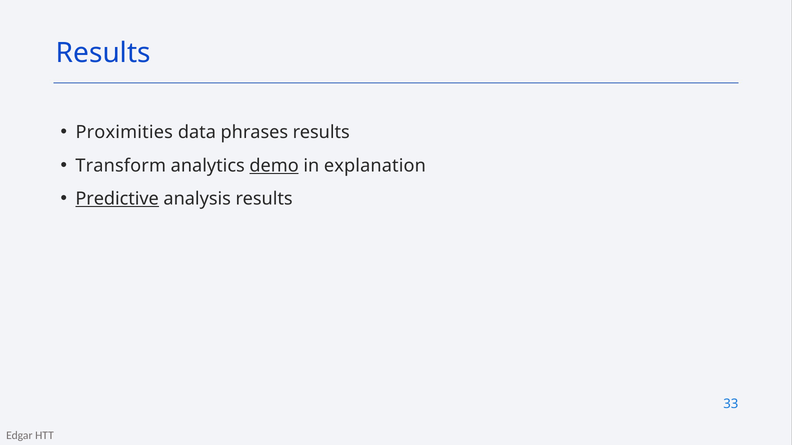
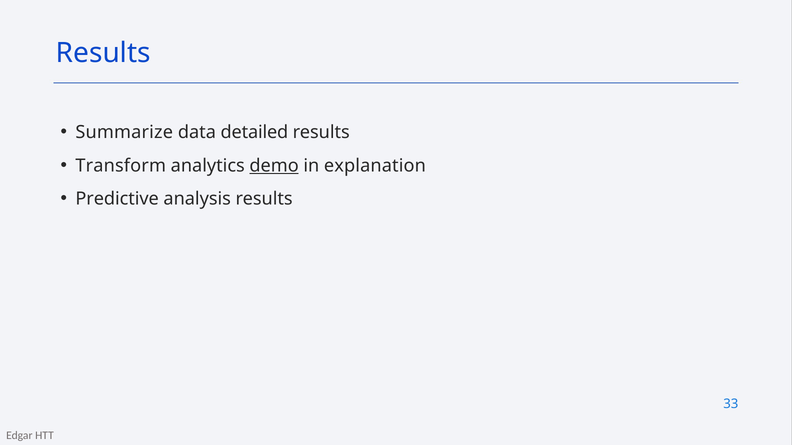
Proximities: Proximities -> Summarize (124, 133)
phrases: phrases -> detailed (254, 133)
Predictive underline: present -> none (117, 199)
